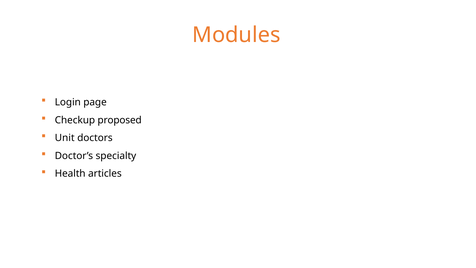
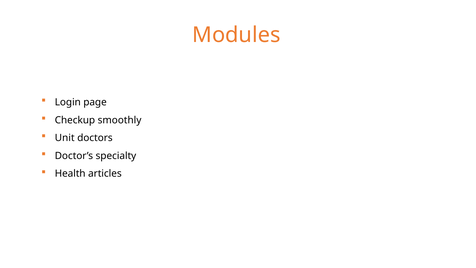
proposed: proposed -> smoothly (120, 120)
